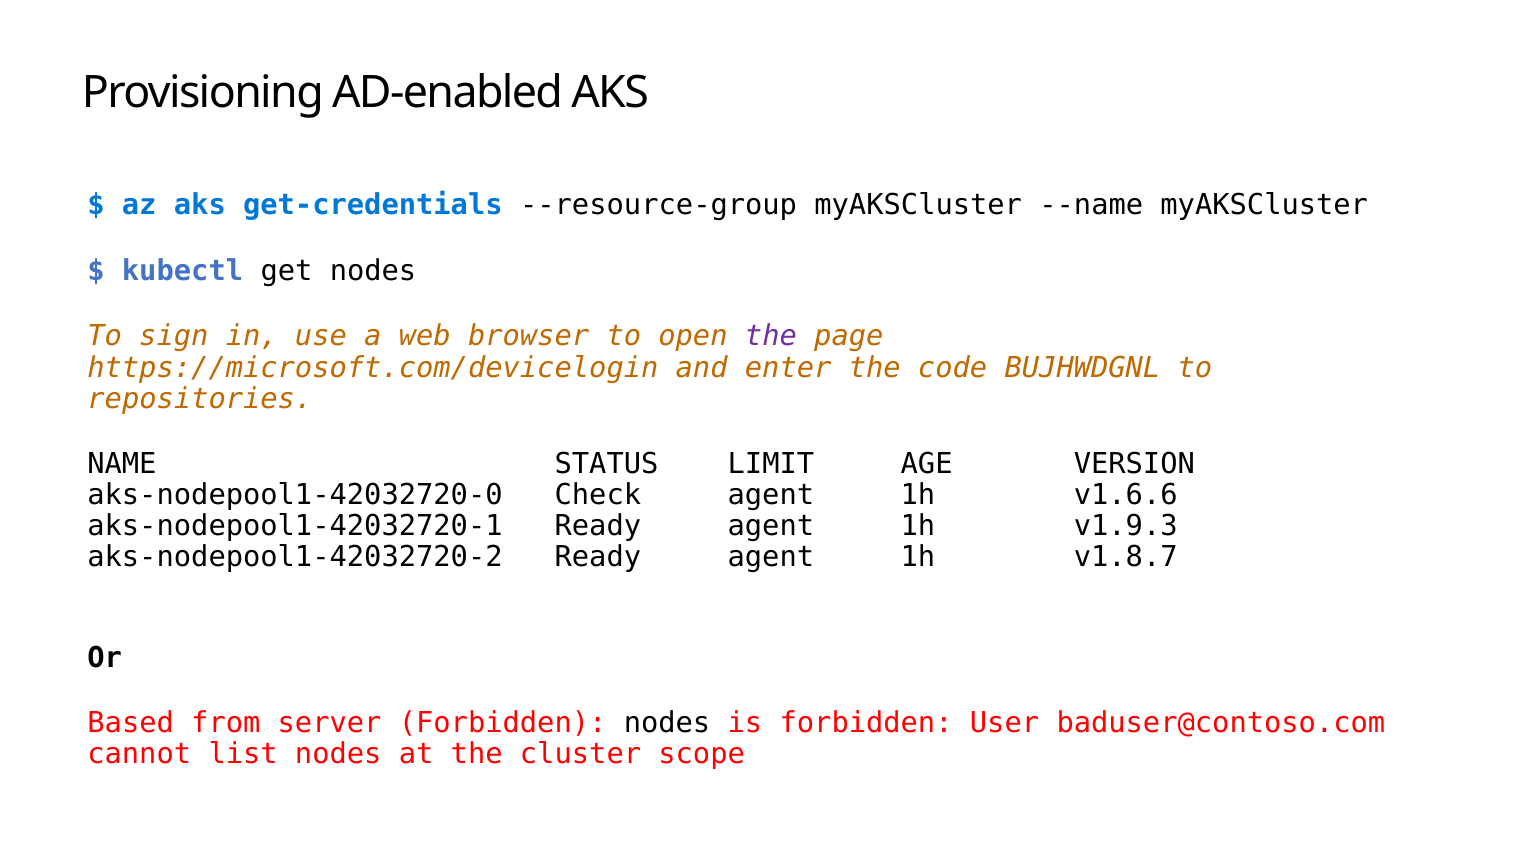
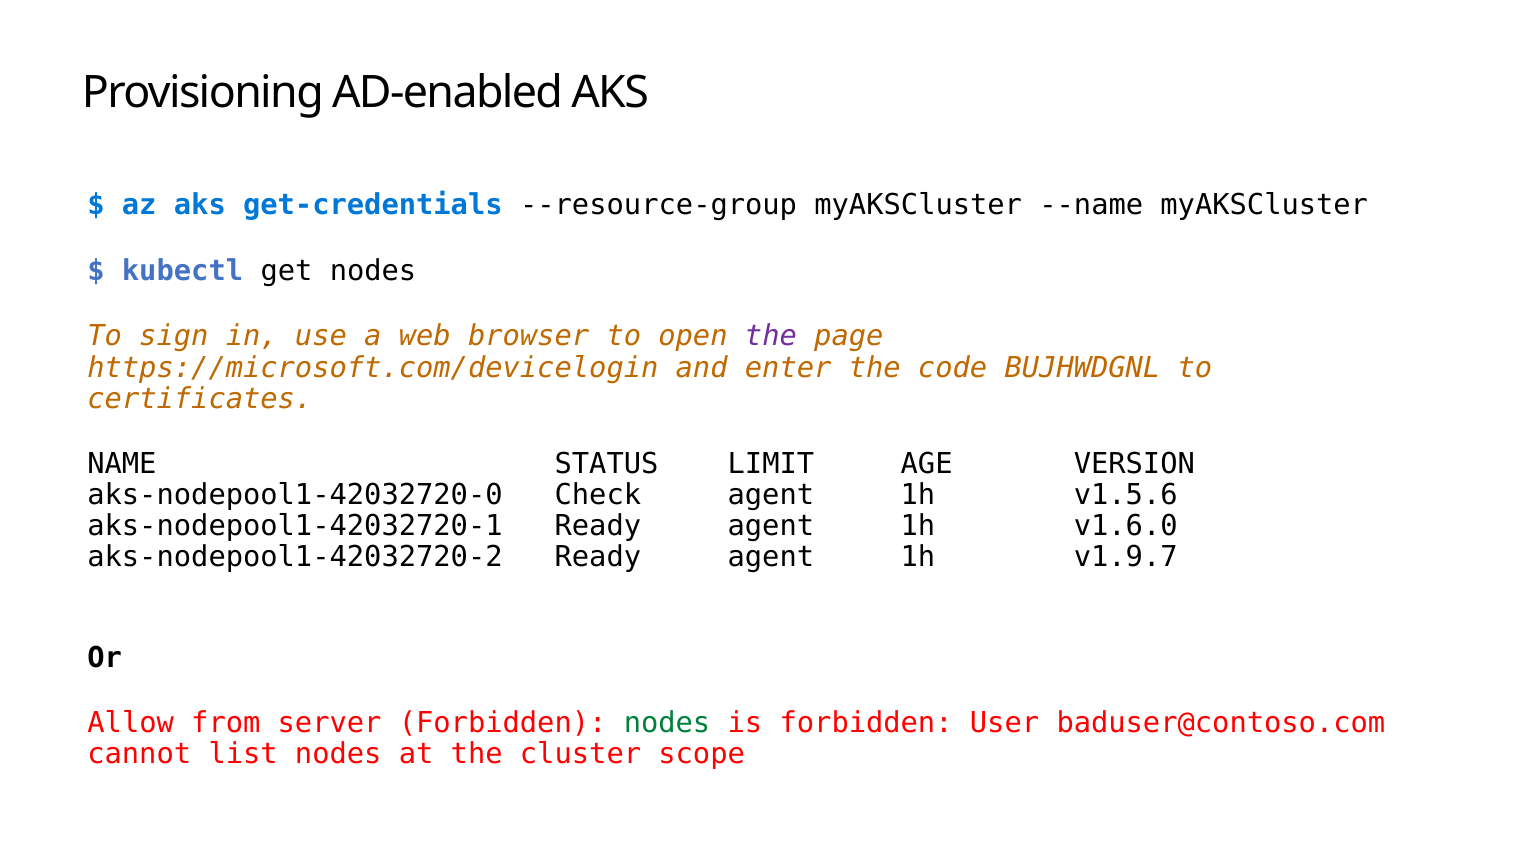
repositories: repositories -> certificates (200, 399)
v1.6.6: v1.6.6 -> v1.5.6 (1126, 495)
v1.9.3: v1.9.3 -> v1.6.0 (1126, 526)
v1.8.7: v1.8.7 -> v1.9.7 (1126, 557)
Based: Based -> Allow (131, 723)
nodes colour: black -> green (667, 723)
